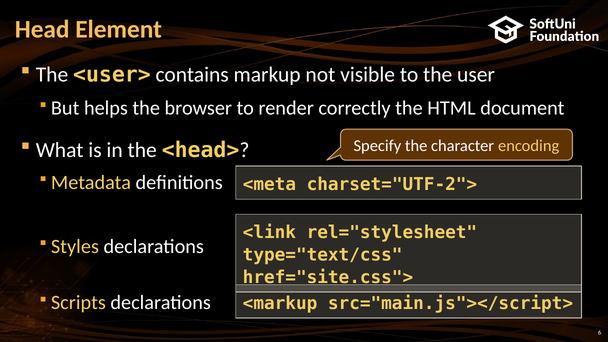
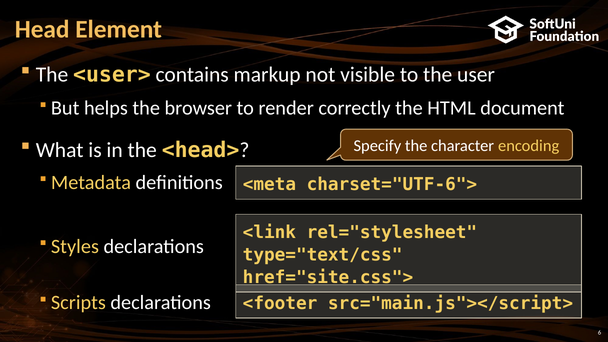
charset="UTF-2">: charset="UTF-2"> -> charset="UTF-6"> (392, 184)
<markup: <markup -> <footer (280, 303)
